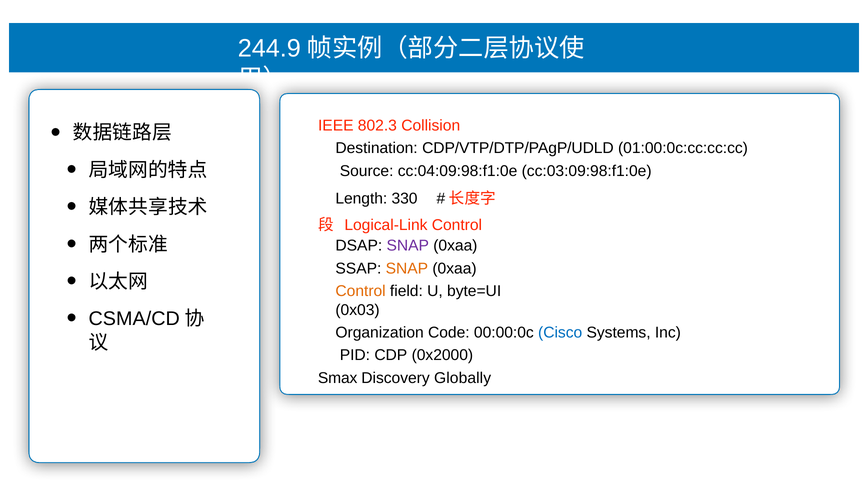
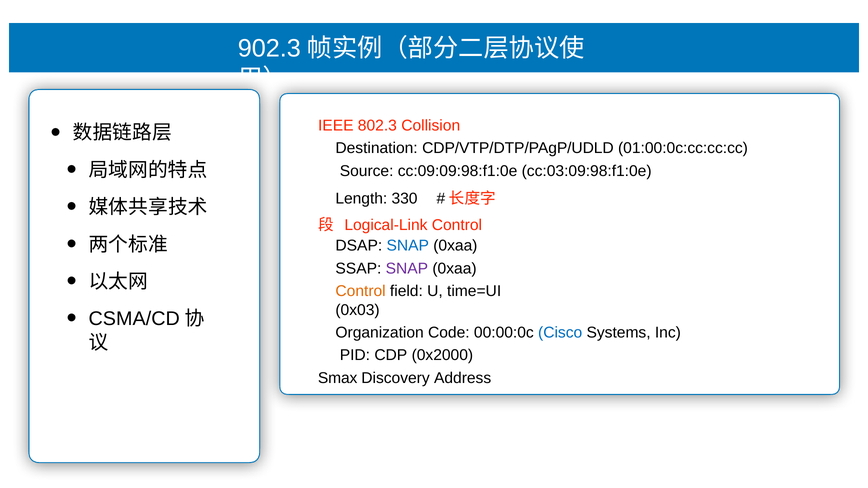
244.9: 244.9 -> 902.3 (269, 48)
cc:04:09:98:f1:0e: cc:04:09:98:f1:0e -> cc:09:09:98:f1:0e (458, 171)
SNAP colour: purple -> blue (408, 246)
SNAP colour: orange -> purple (407, 269)
byte=UI: byte=UI -> time=UI (474, 291)
Globally: Globally -> Address (463, 378)
